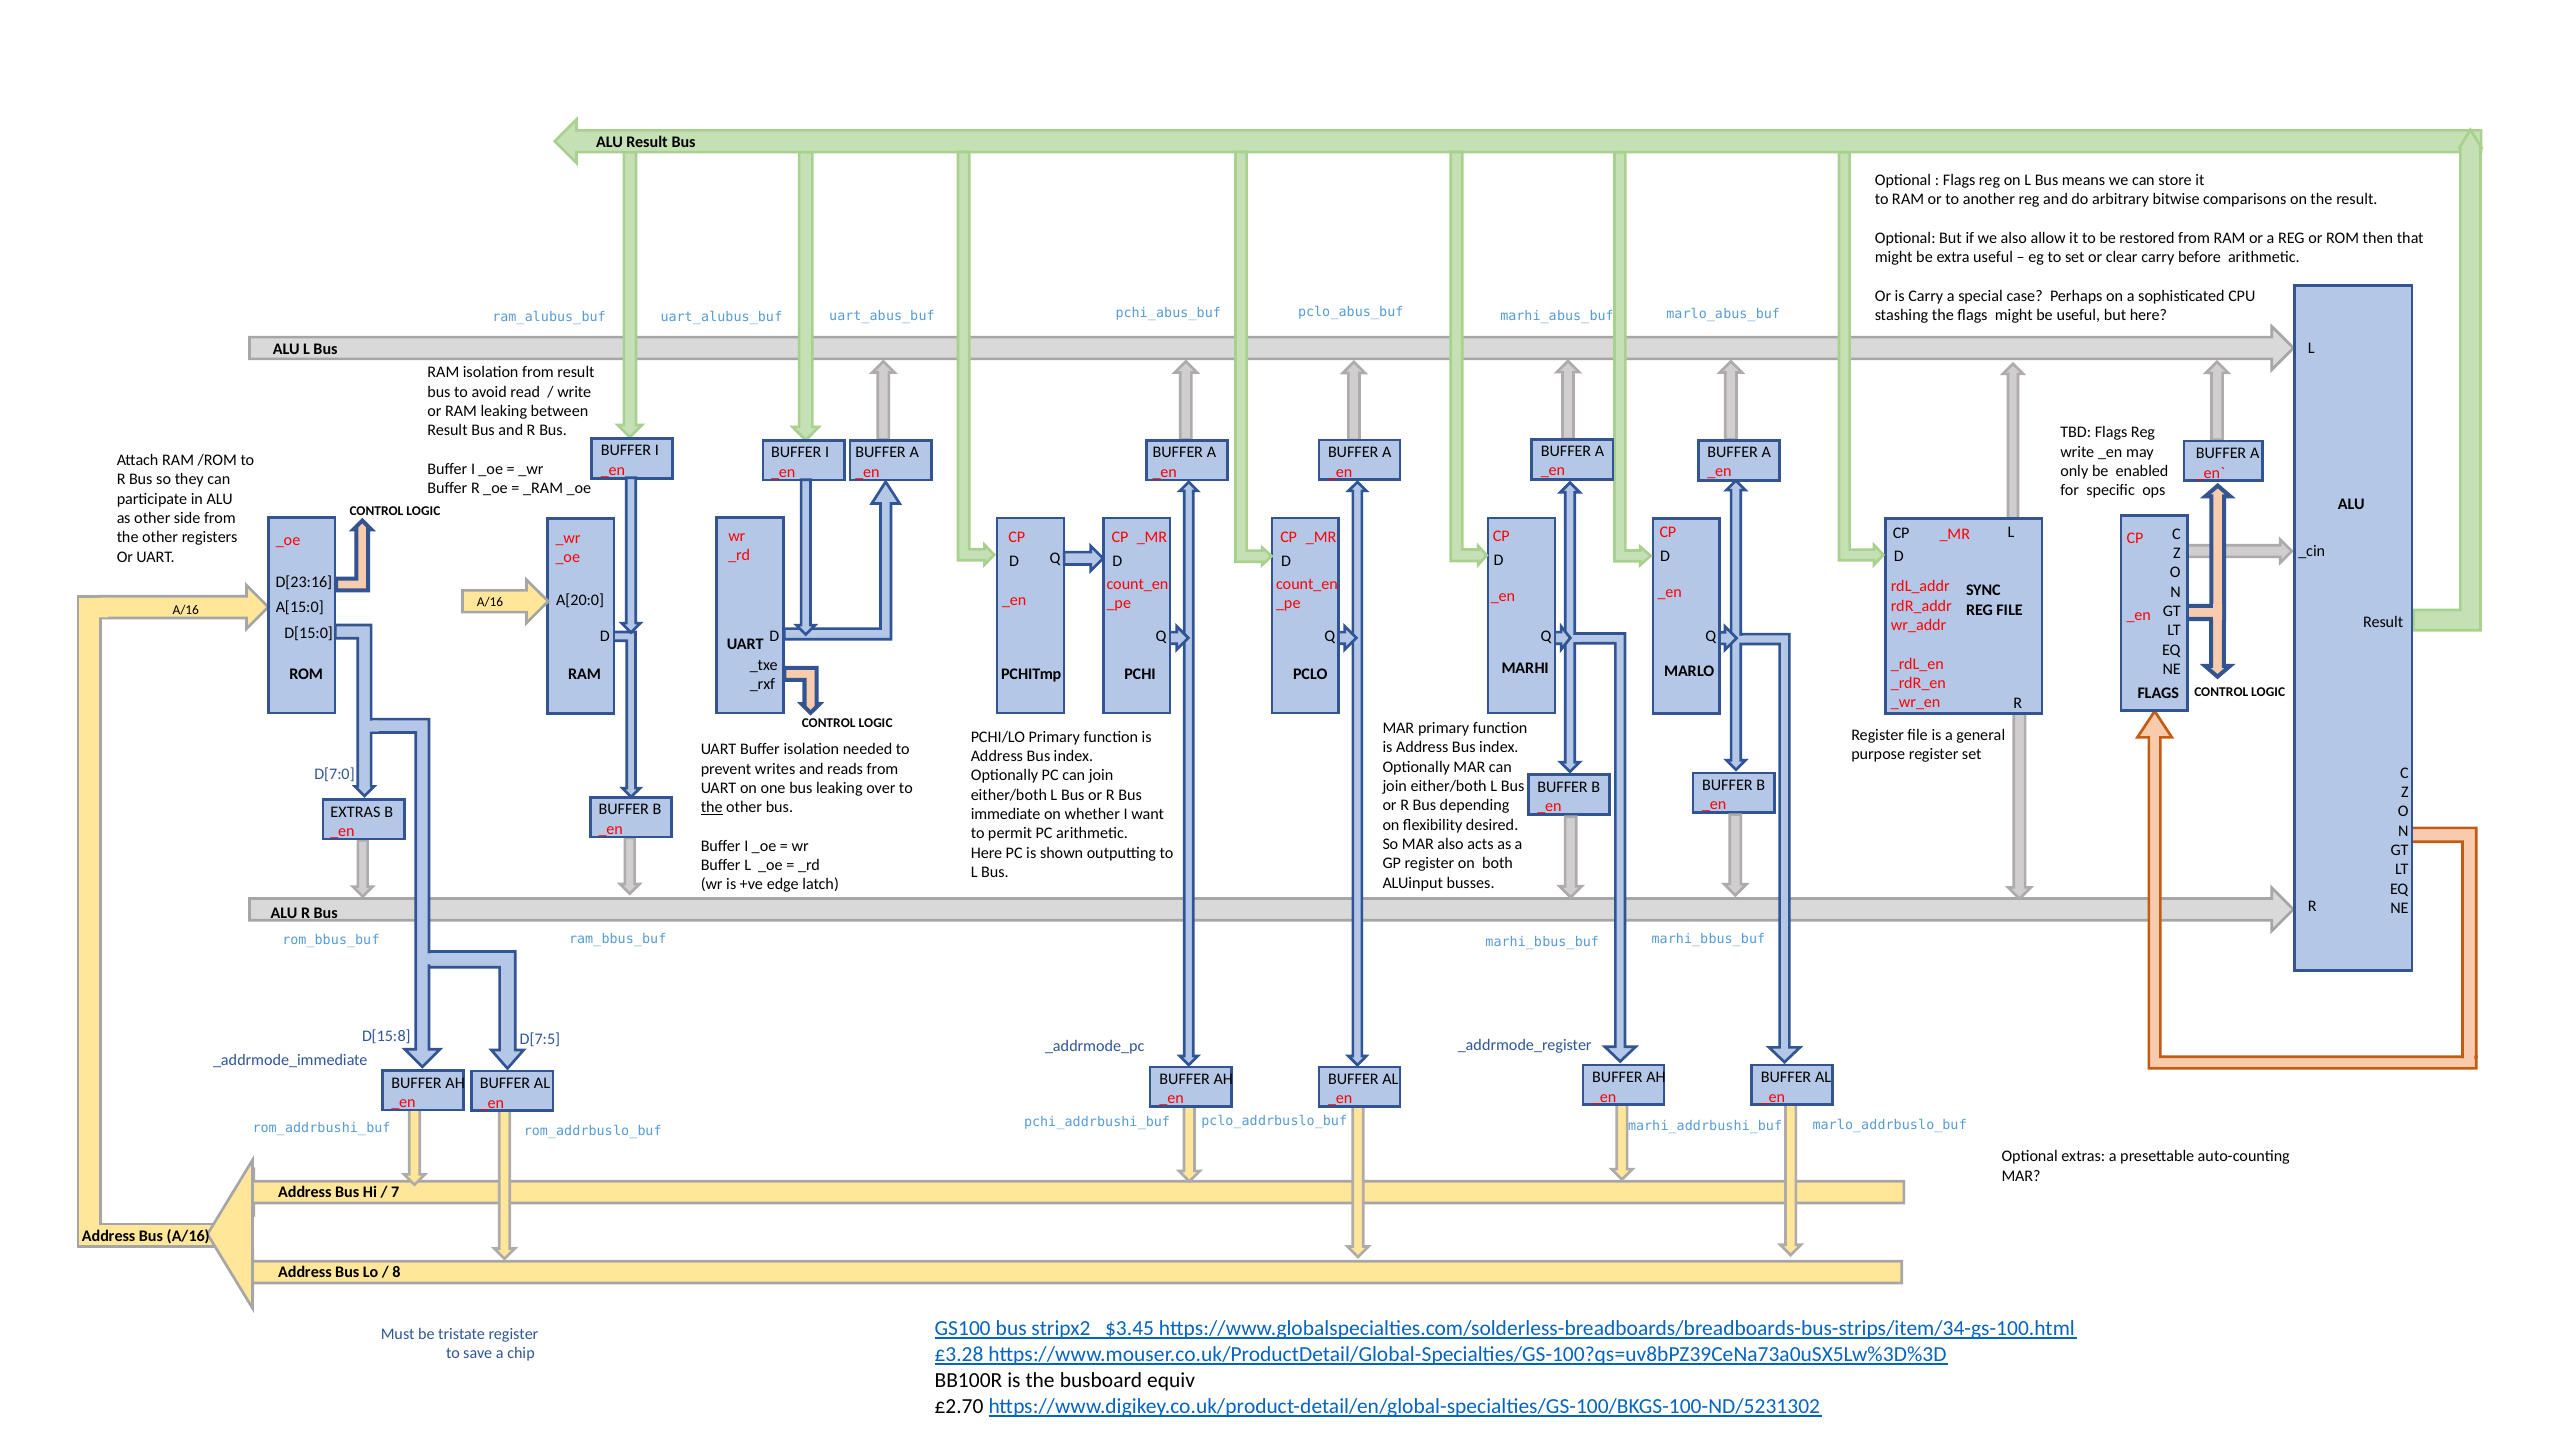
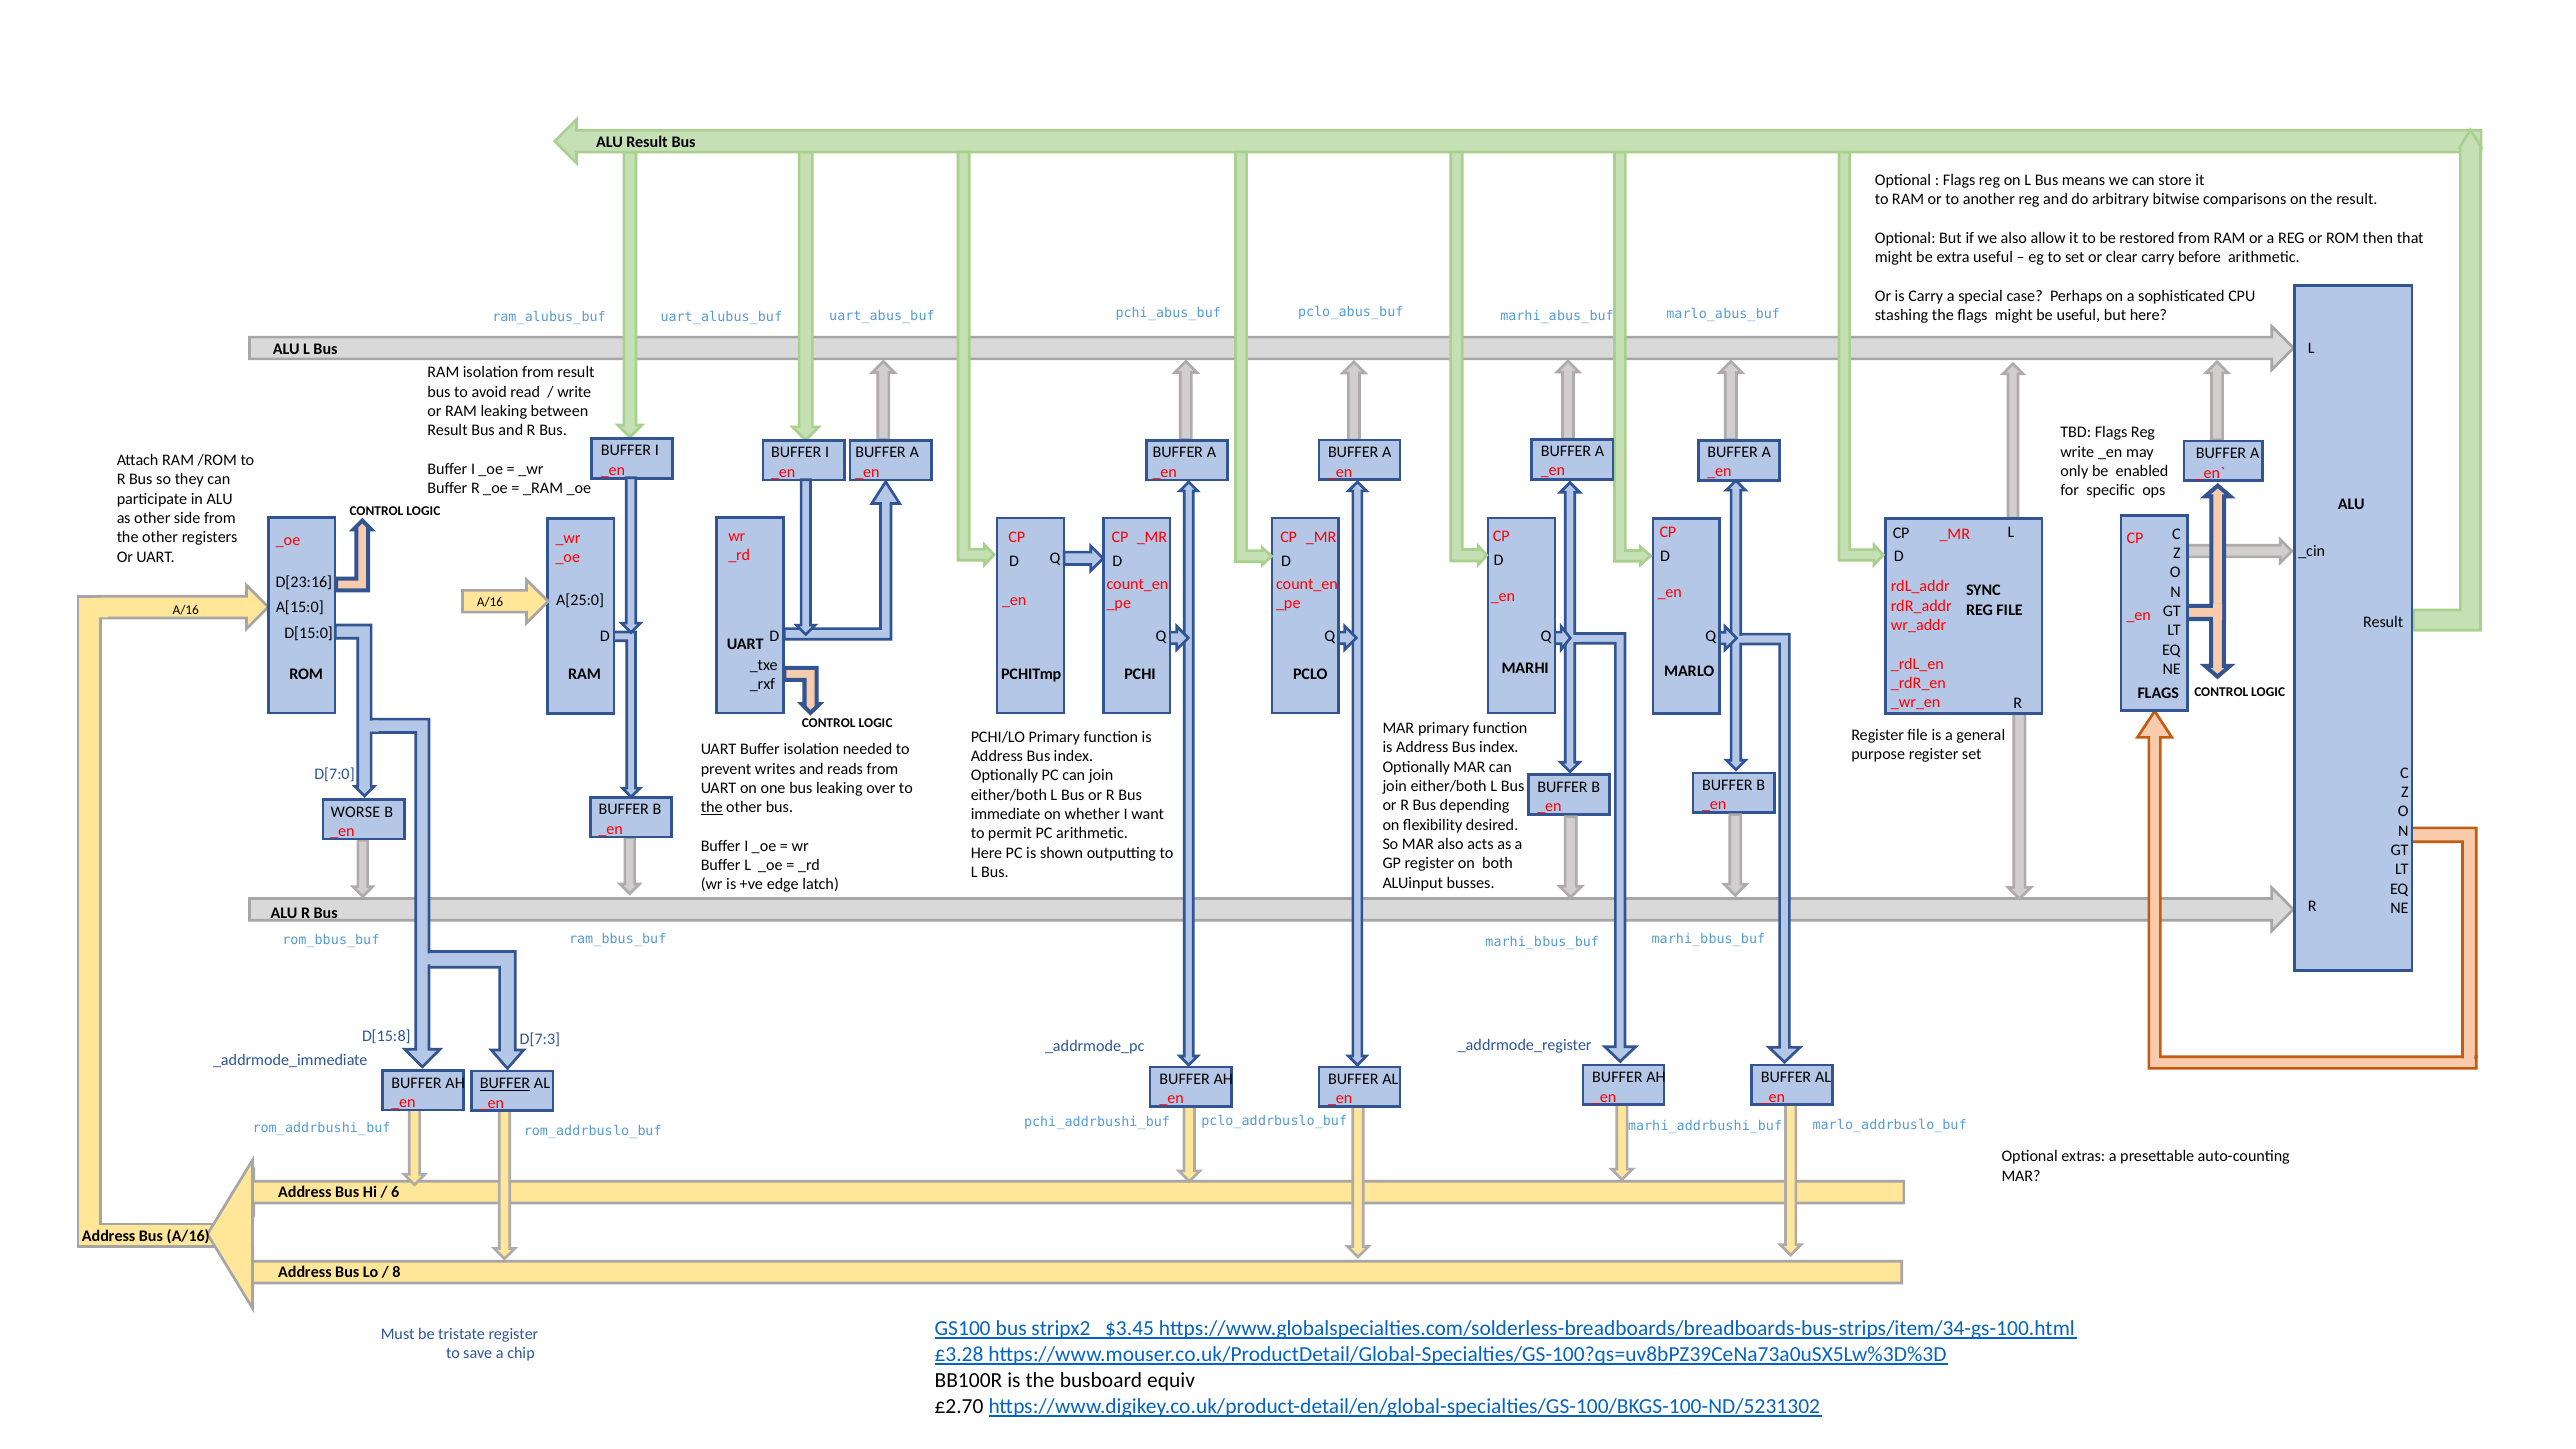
A[20:0: A[20:0 -> A[25:0 (580, 600)
EXTRAS: EXTRAS -> WORSE (355, 812)
D[7:5: D[7:5 -> D[7:3 (540, 1039)
BUFFER underline: none -> present (505, 1083)
7: 7 -> 6 (395, 1193)
